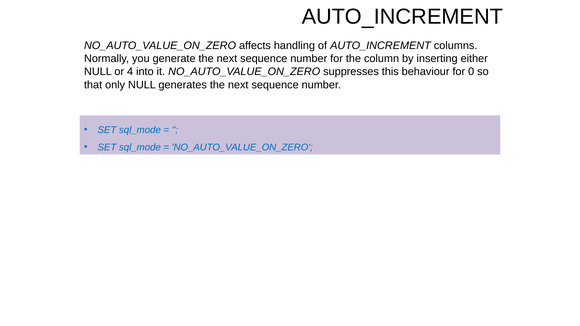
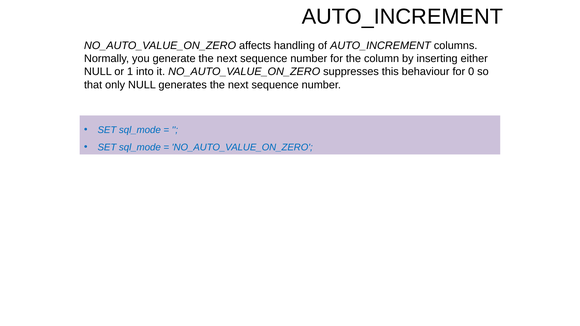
4: 4 -> 1 (130, 72)
